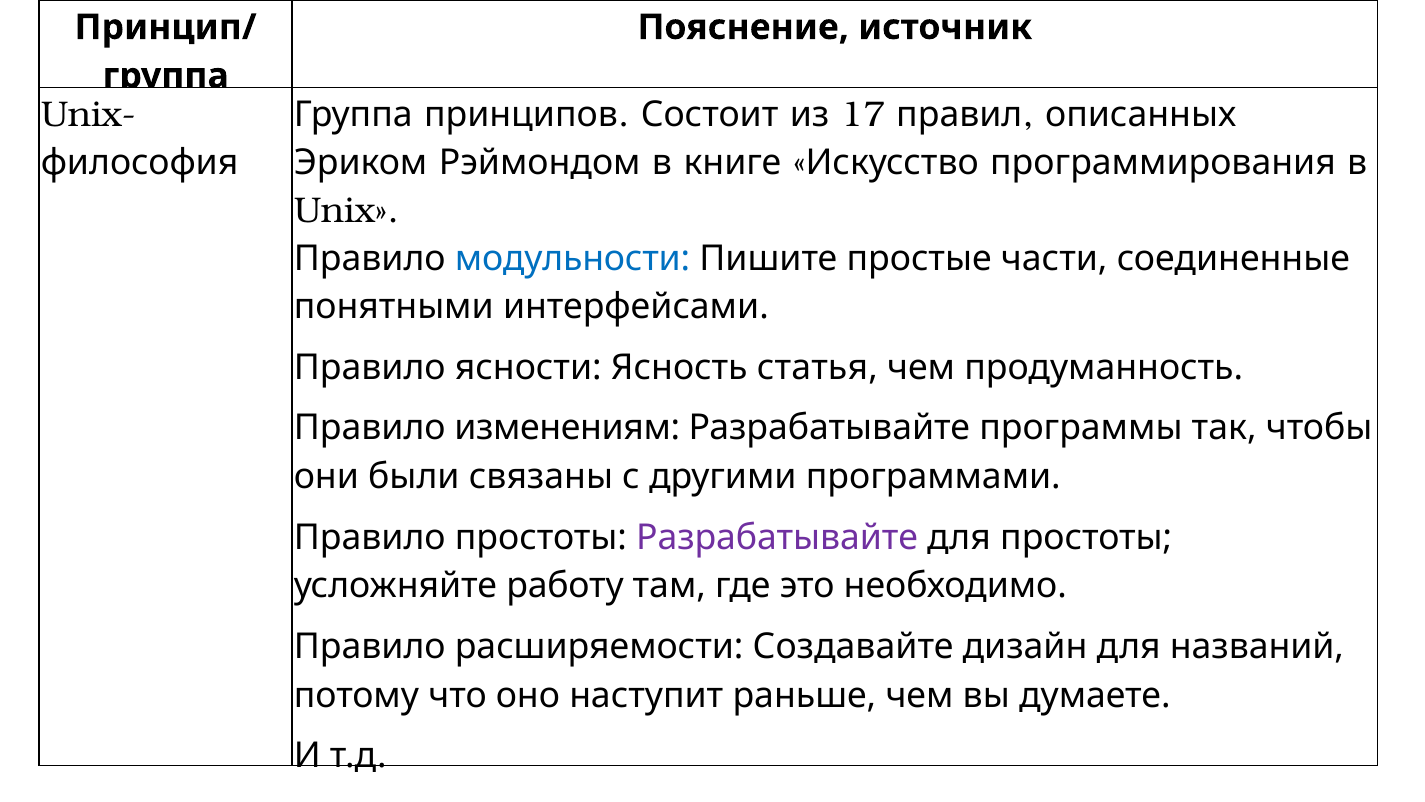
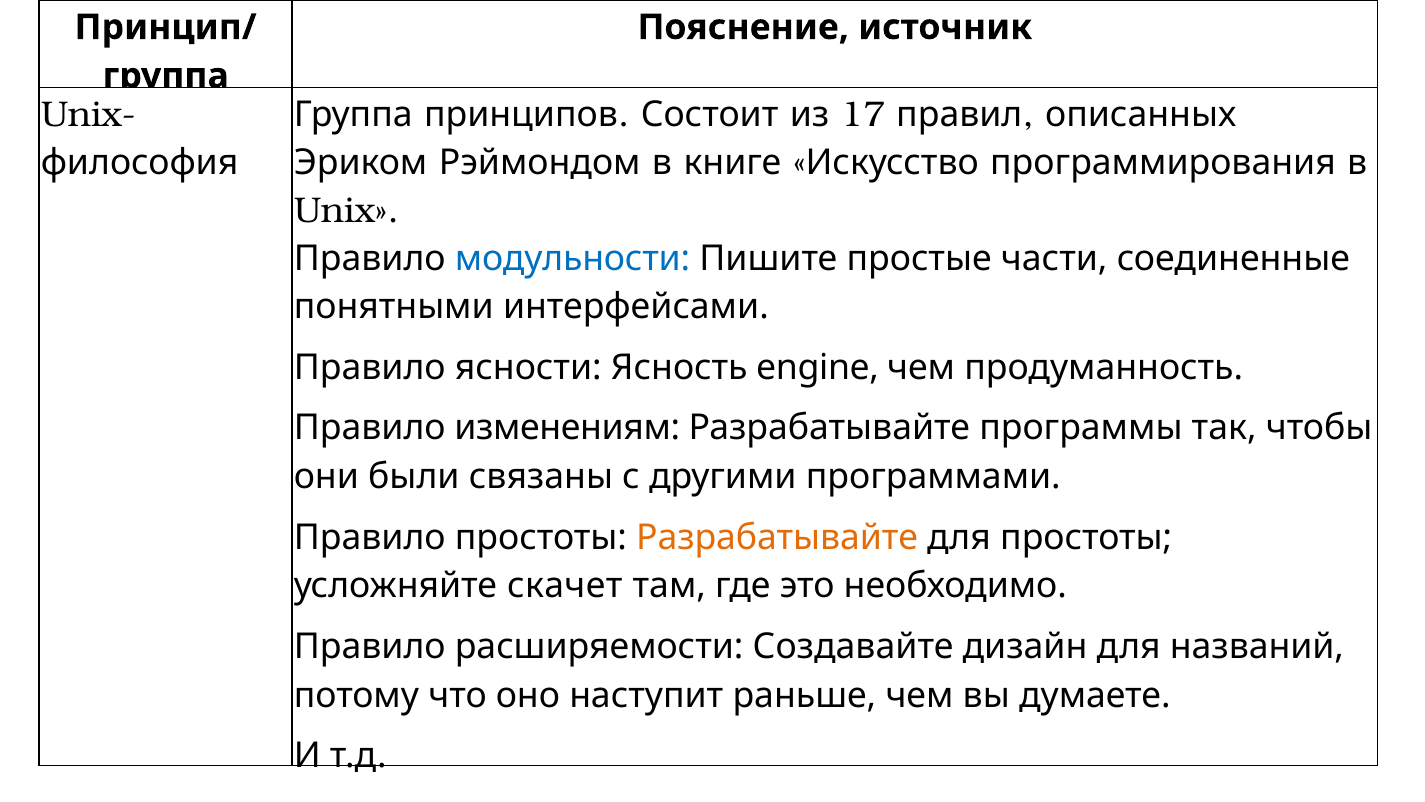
статья: статья -> engine (818, 367)
Разрабатывайте colour: purple -> orange (777, 537)
работу: работу -> скачет (565, 586)
